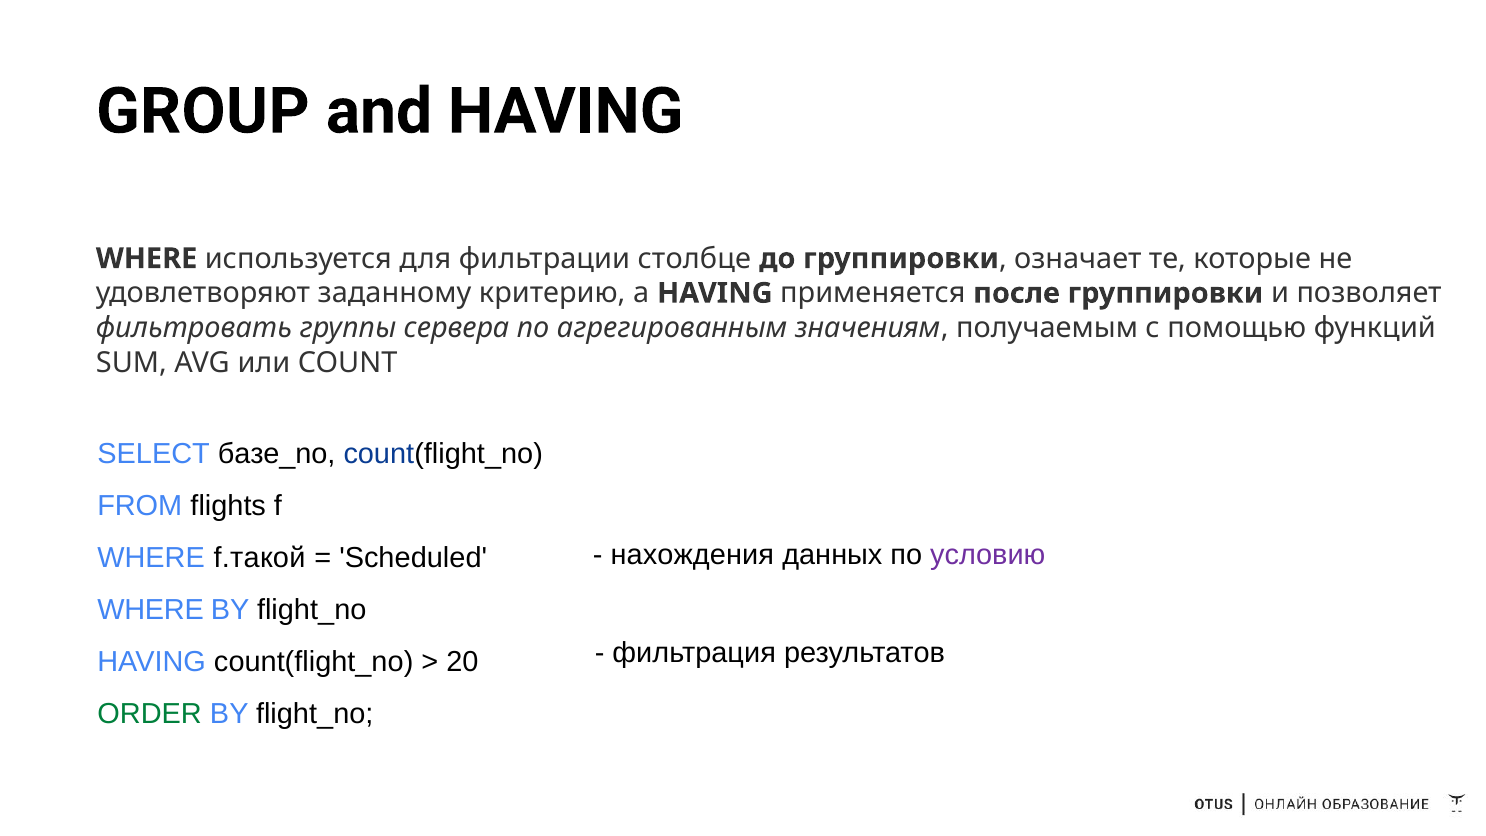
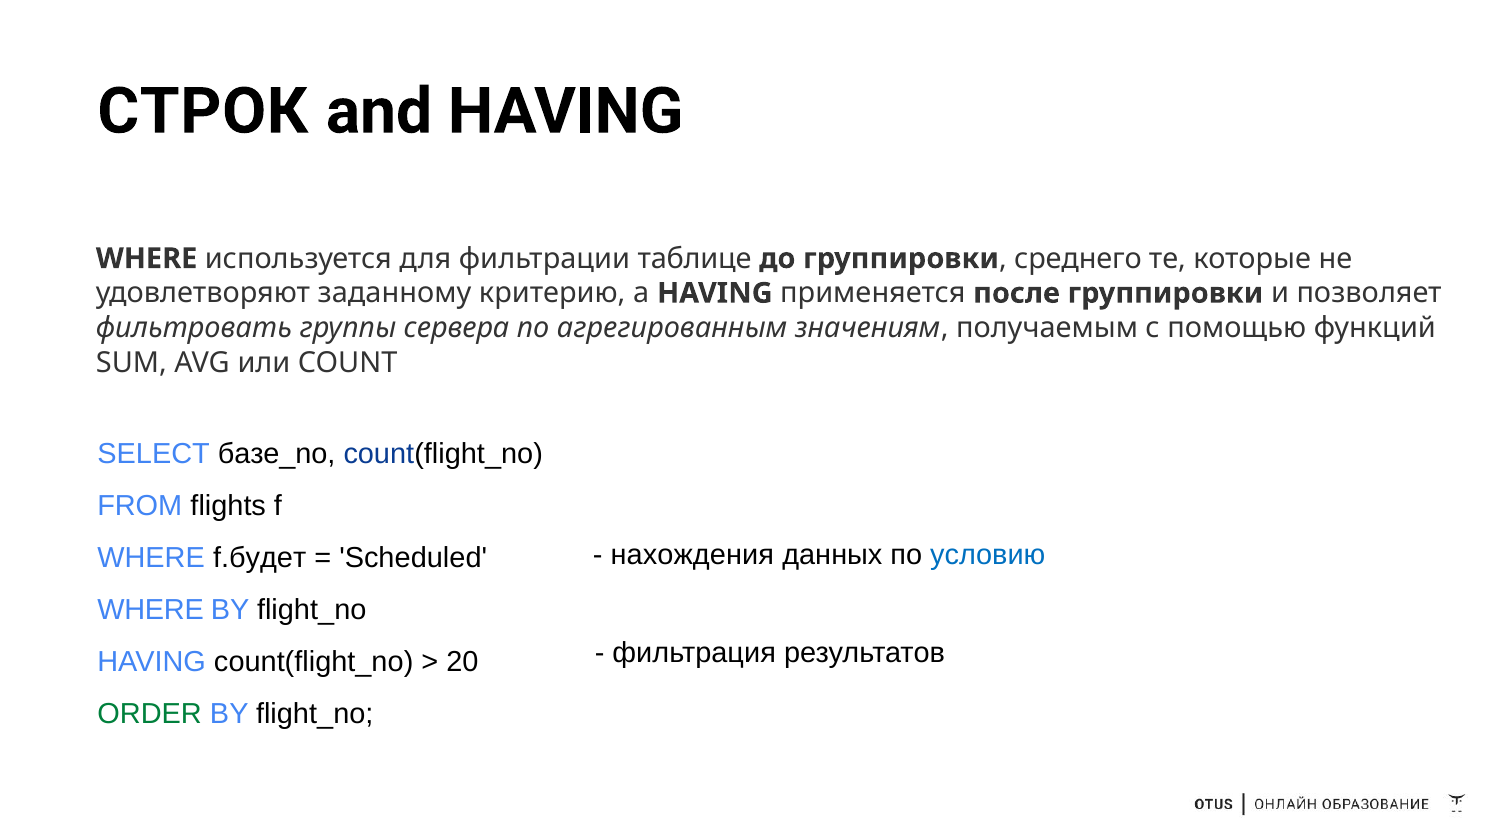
GROUP: GROUP -> СТРОК (203, 112)
столбце: столбце -> таблице (695, 258)
означает: означает -> среднего (1078, 258)
условию colour: purple -> blue (988, 555)
f.такой: f.такой -> f.будет (260, 558)
